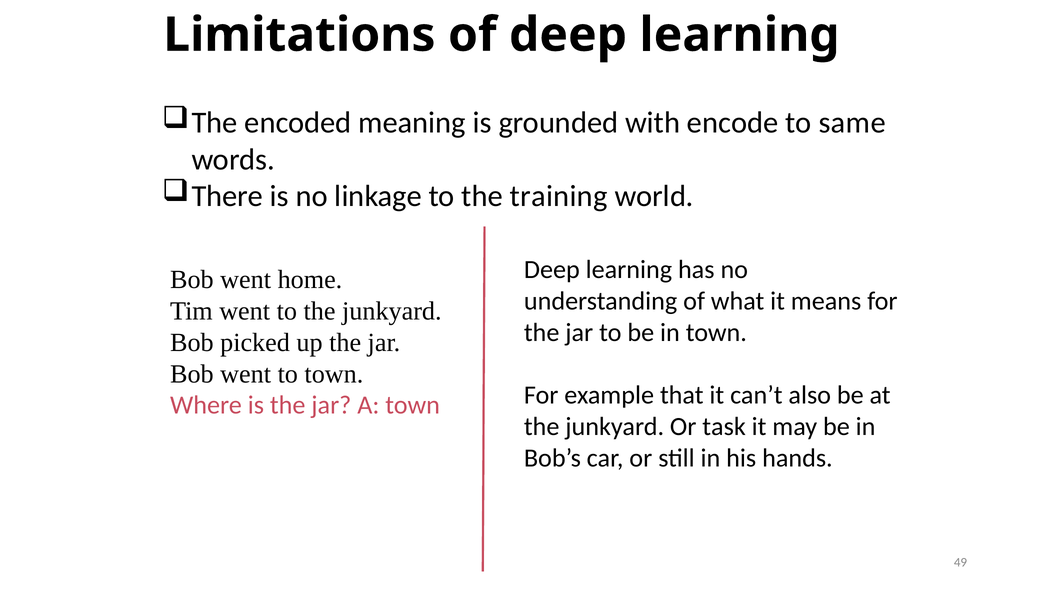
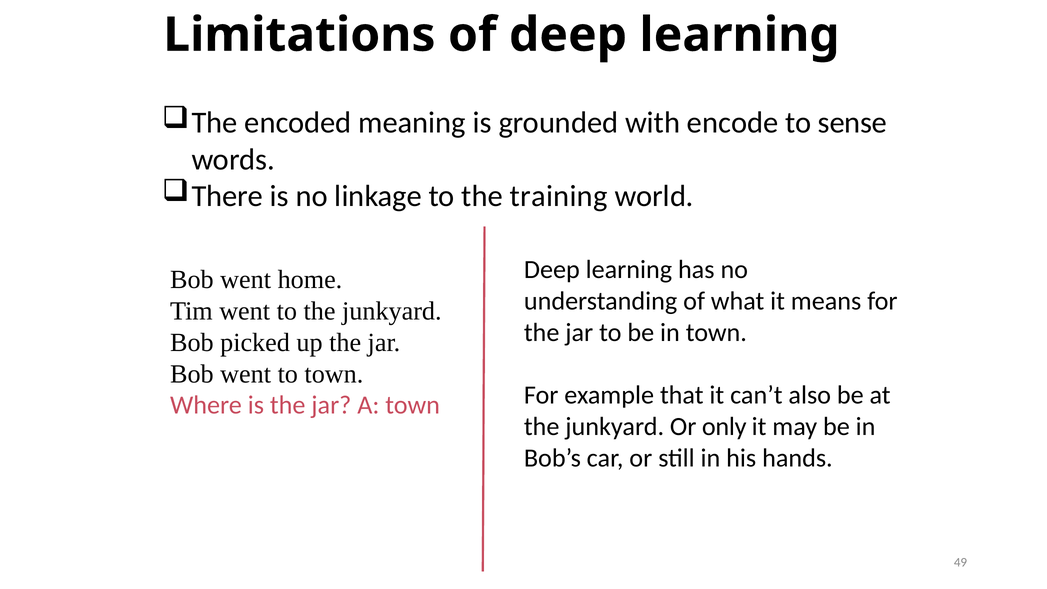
same: same -> sense (853, 123)
task: task -> only (724, 427)
